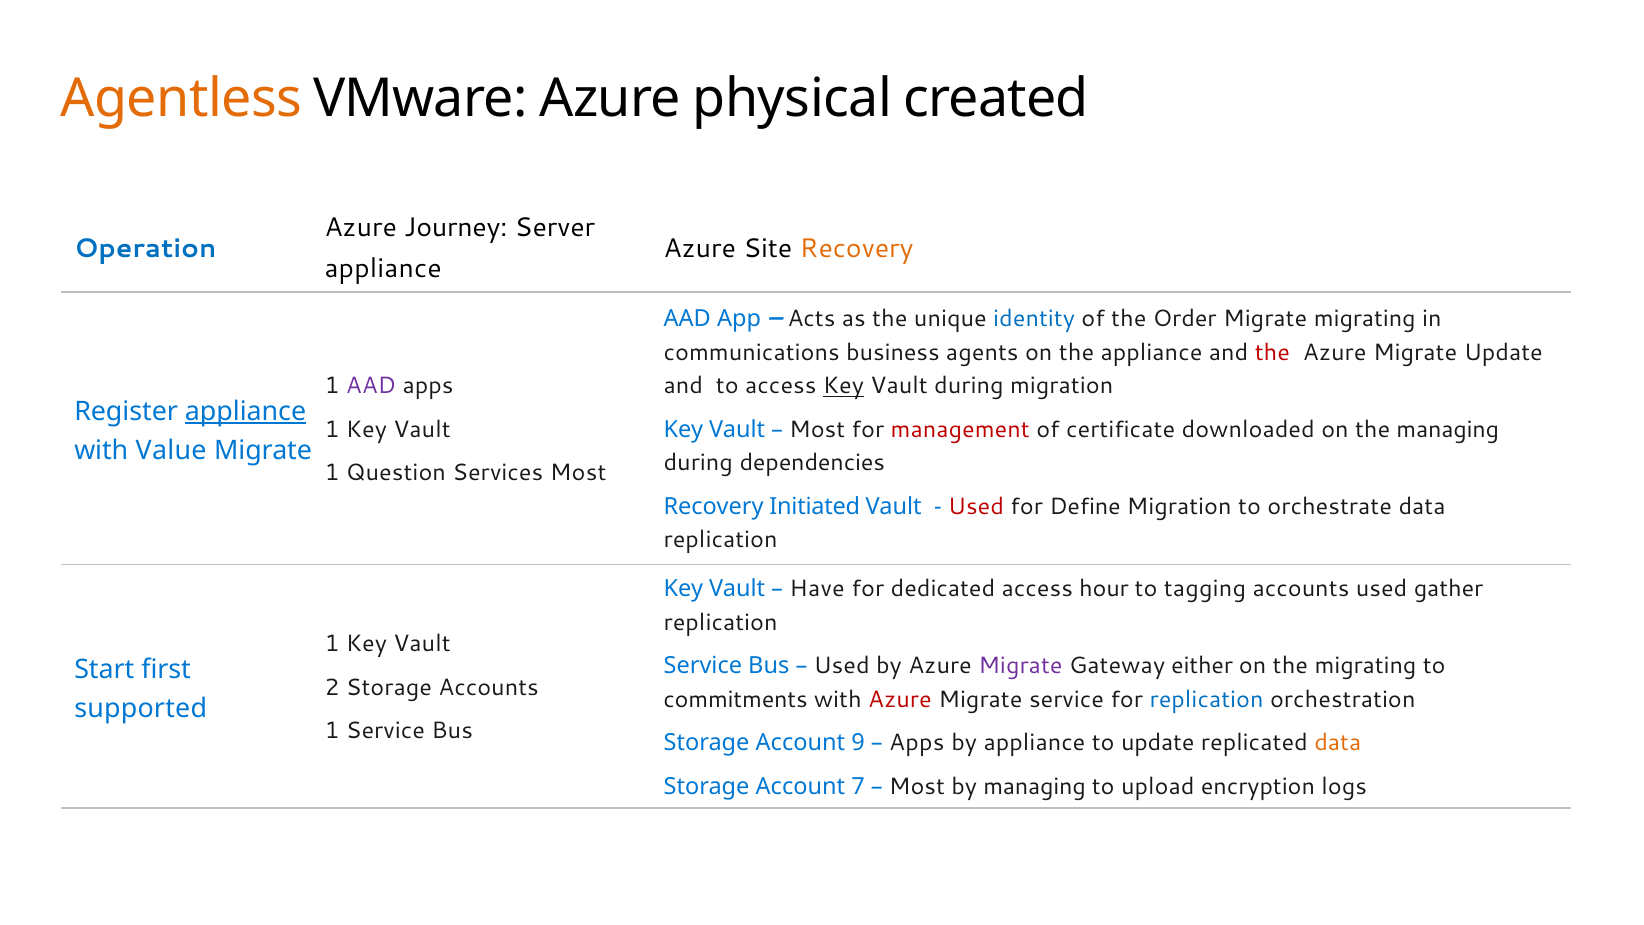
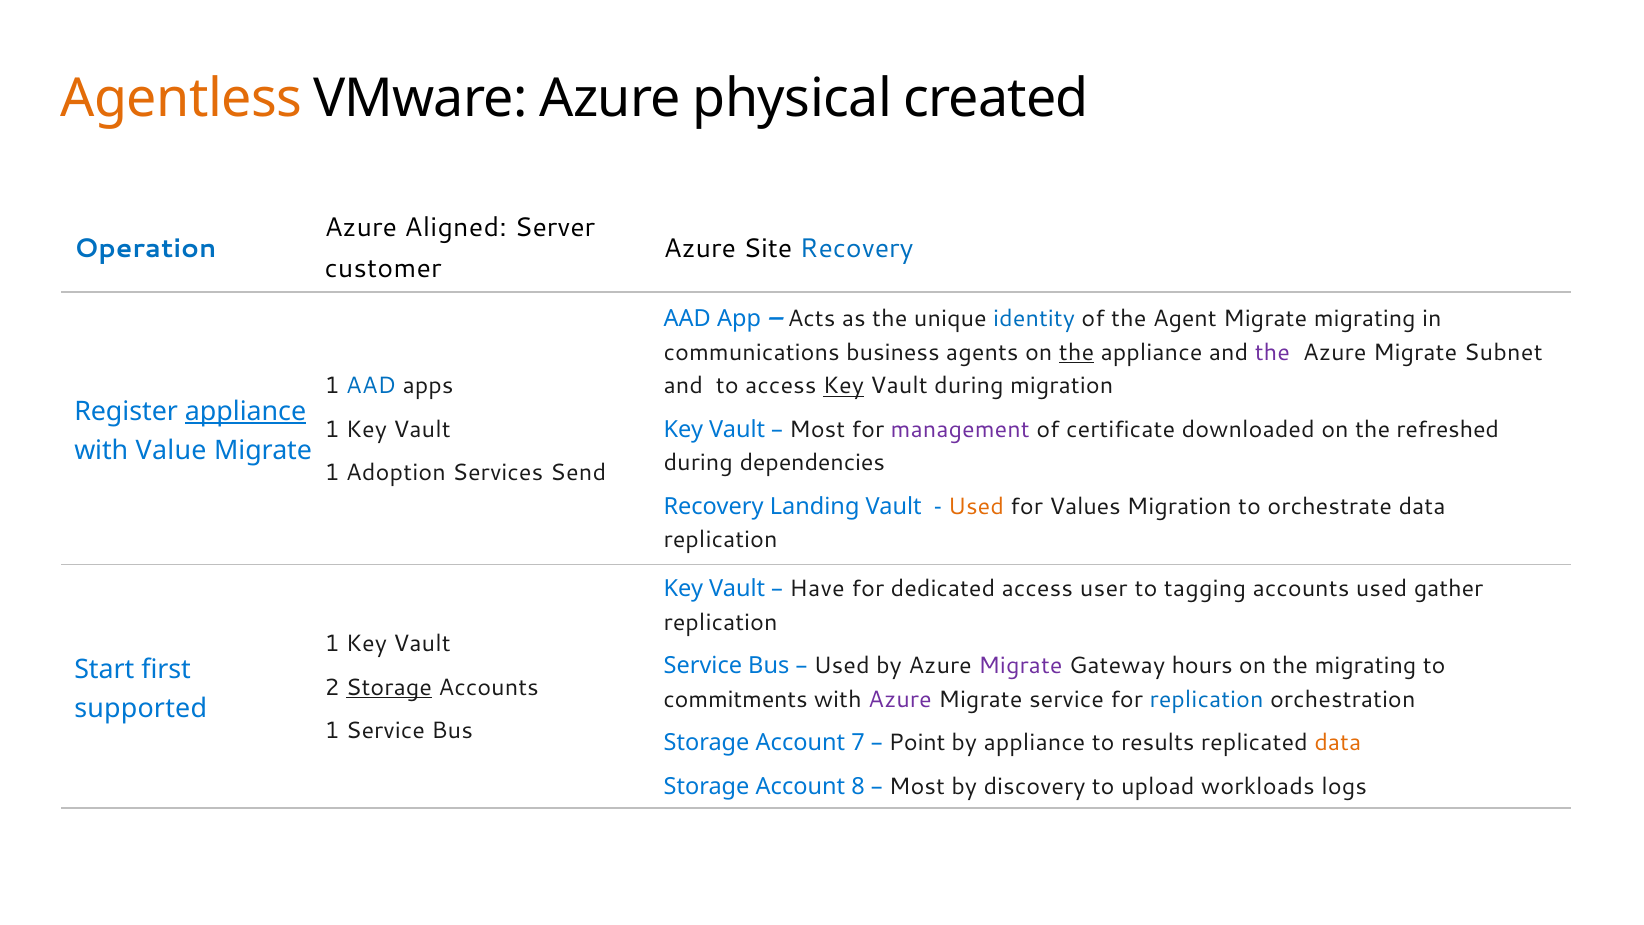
Journey: Journey -> Aligned (456, 228)
Recovery colour: orange -> blue (857, 248)
appliance: appliance -> customer (383, 268)
Order: Order -> Agent (1185, 319)
the underline: none -> present (1077, 352)
the colour: red -> purple (1272, 352)
Migrate Update: Update -> Subnet (1503, 352)
AAD colour: purple -> blue (371, 386)
management colour: red -> purple (960, 429)
the managing: managing -> refreshed (1448, 429)
Question: Question -> Adoption (396, 473)
Services Most: Most -> Send (578, 473)
Initiated: Initiated -> Landing (815, 506)
Used colour: red -> orange (976, 506)
Define: Define -> Values (1085, 506)
hour: hour -> user (1104, 589)
either: either -> hours (1202, 666)
Storage underline: none -> present (389, 687)
Azure colour: red -> purple (900, 699)
9: 9 -> 7 (858, 743)
Apps: Apps -> Point (917, 743)
to update: update -> results (1158, 743)
7: 7 -> 8 (858, 786)
by managing: managing -> discovery (1035, 786)
encryption: encryption -> workloads (1258, 786)
